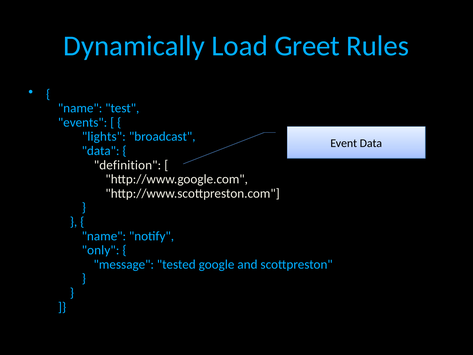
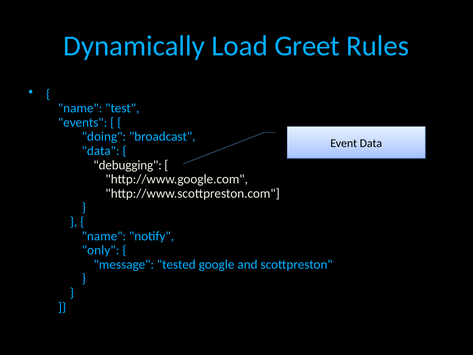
lights: lights -> doing (104, 137)
definition: definition -> debugging (128, 165)
